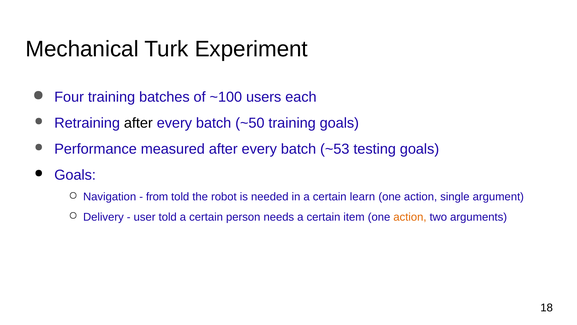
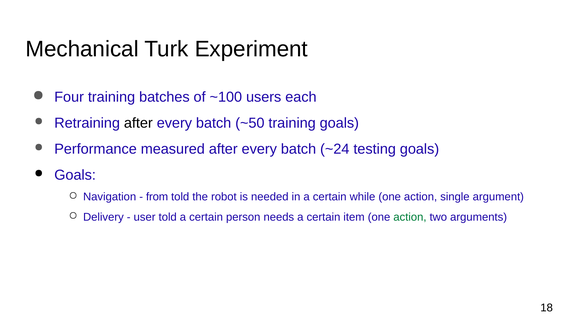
~53: ~53 -> ~24 (335, 149)
learn: learn -> while (363, 197)
action colour: orange -> green (410, 217)
